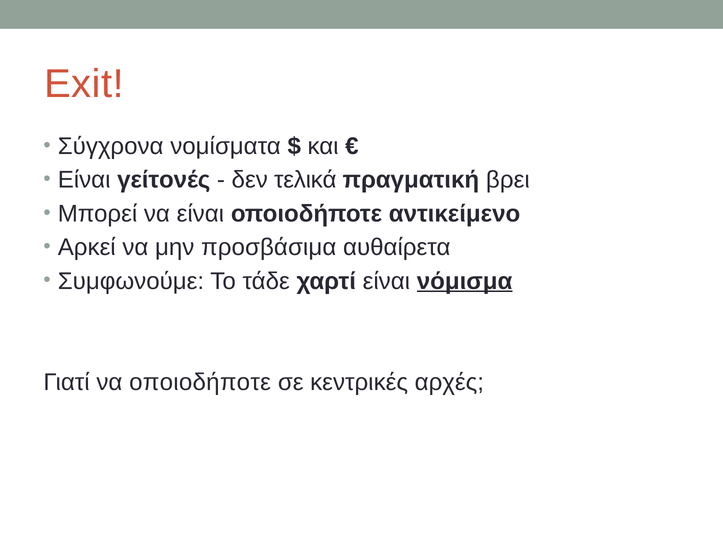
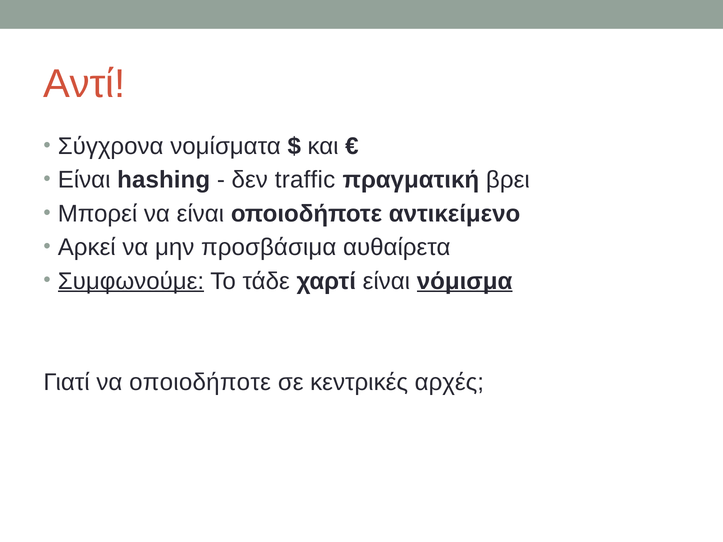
Exit: Exit -> Αντί (84, 84)
γείτονές: γείτονές -> hashing (164, 180)
τελικά: τελικά -> traffic (305, 180)
Συμφωνούμε underline: none -> present (131, 281)
